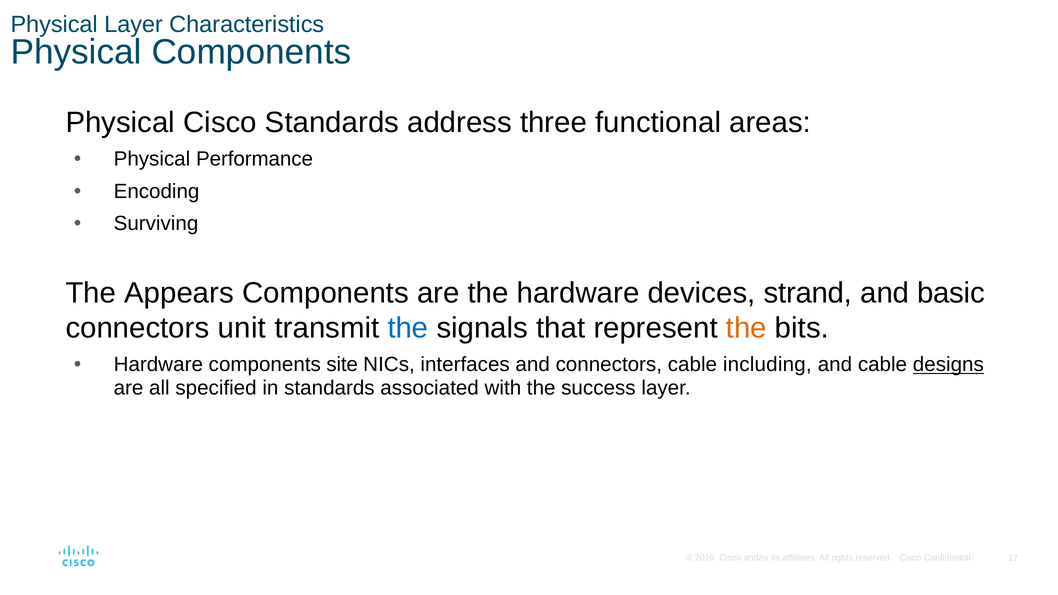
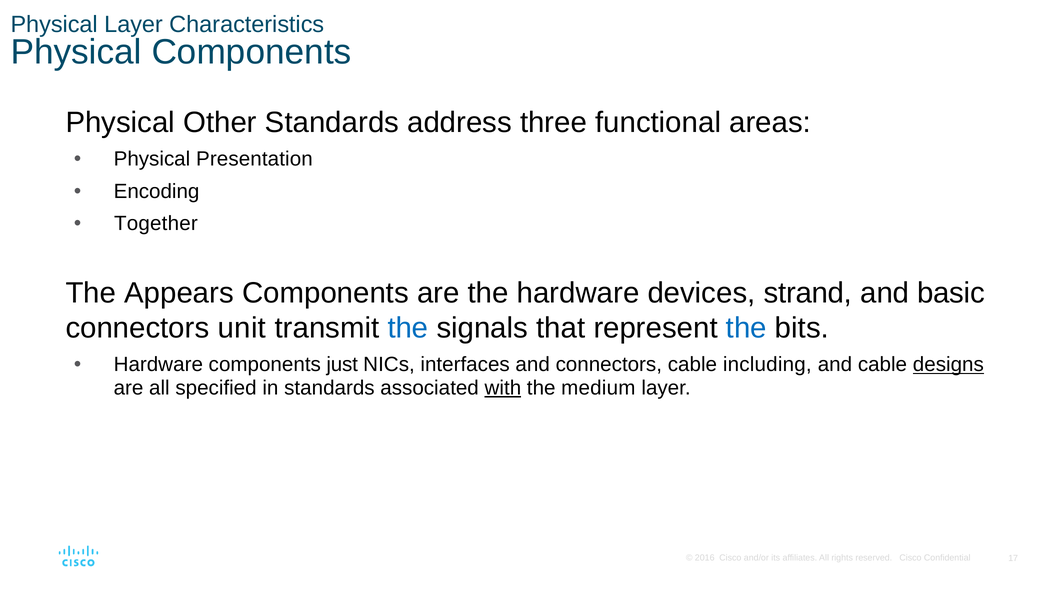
Physical Cisco: Cisco -> Other (220, 123)
Performance: Performance -> Presentation (254, 159)
Surviving: Surviving -> Together (156, 224)
the colour: orange -> blue (746, 328)
site: site -> just (342, 365)
with underline: none -> present (503, 388)
success: success -> medium (598, 388)
